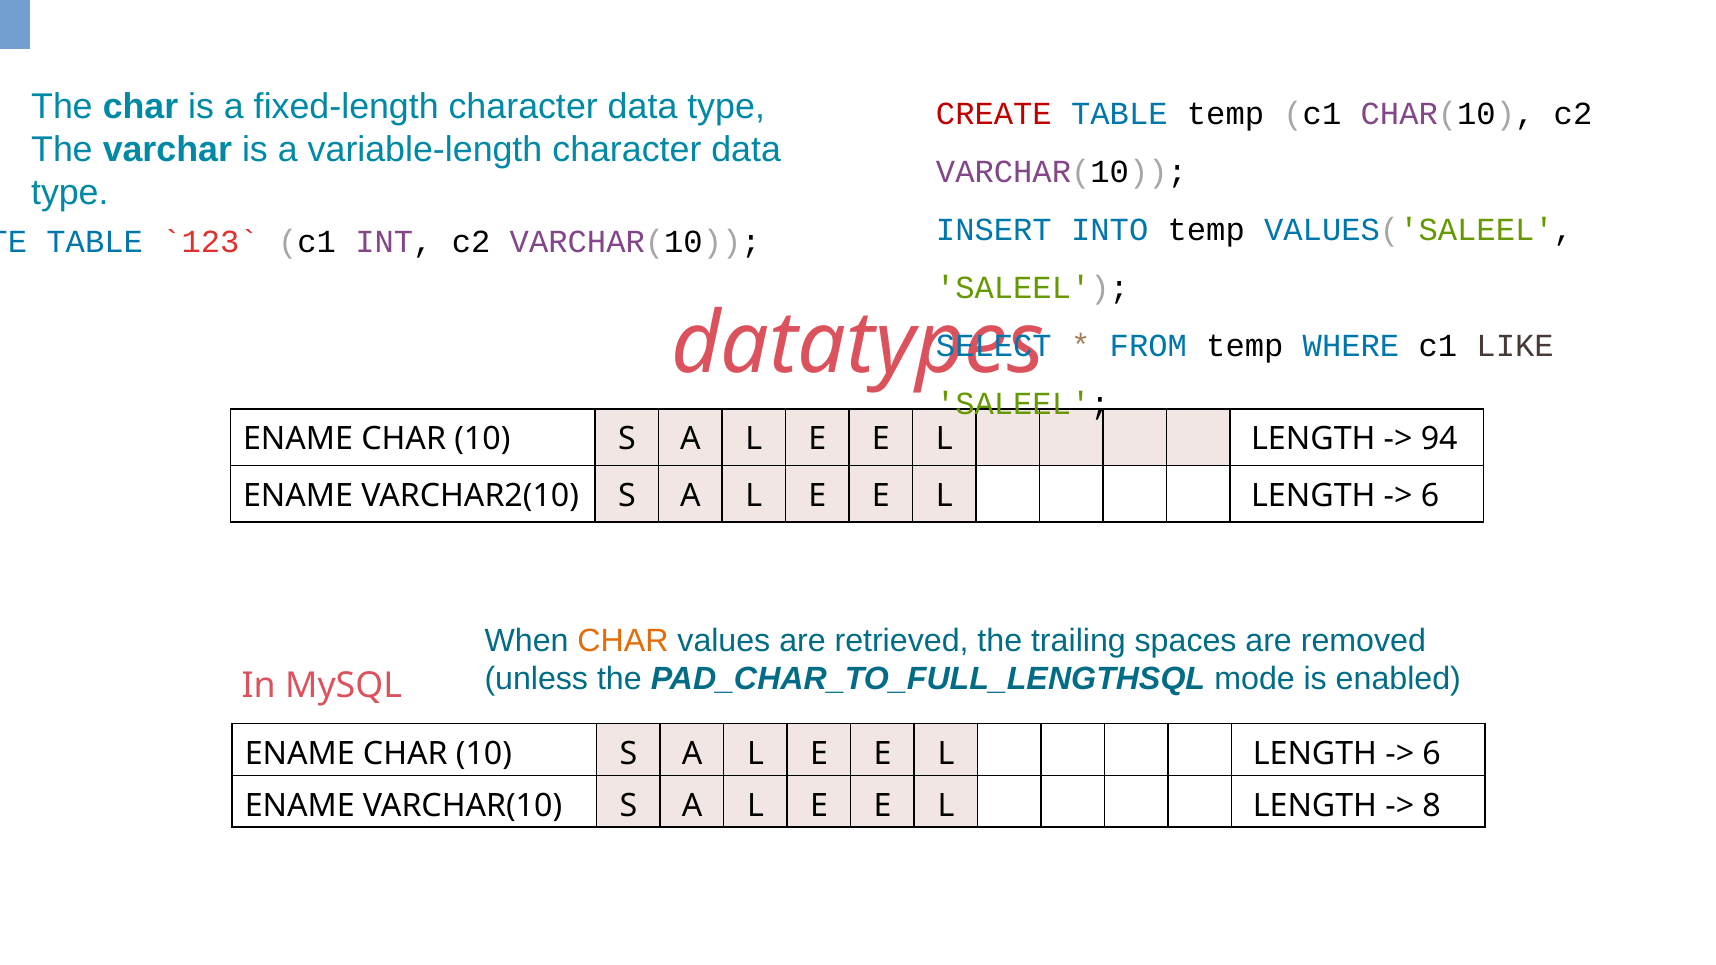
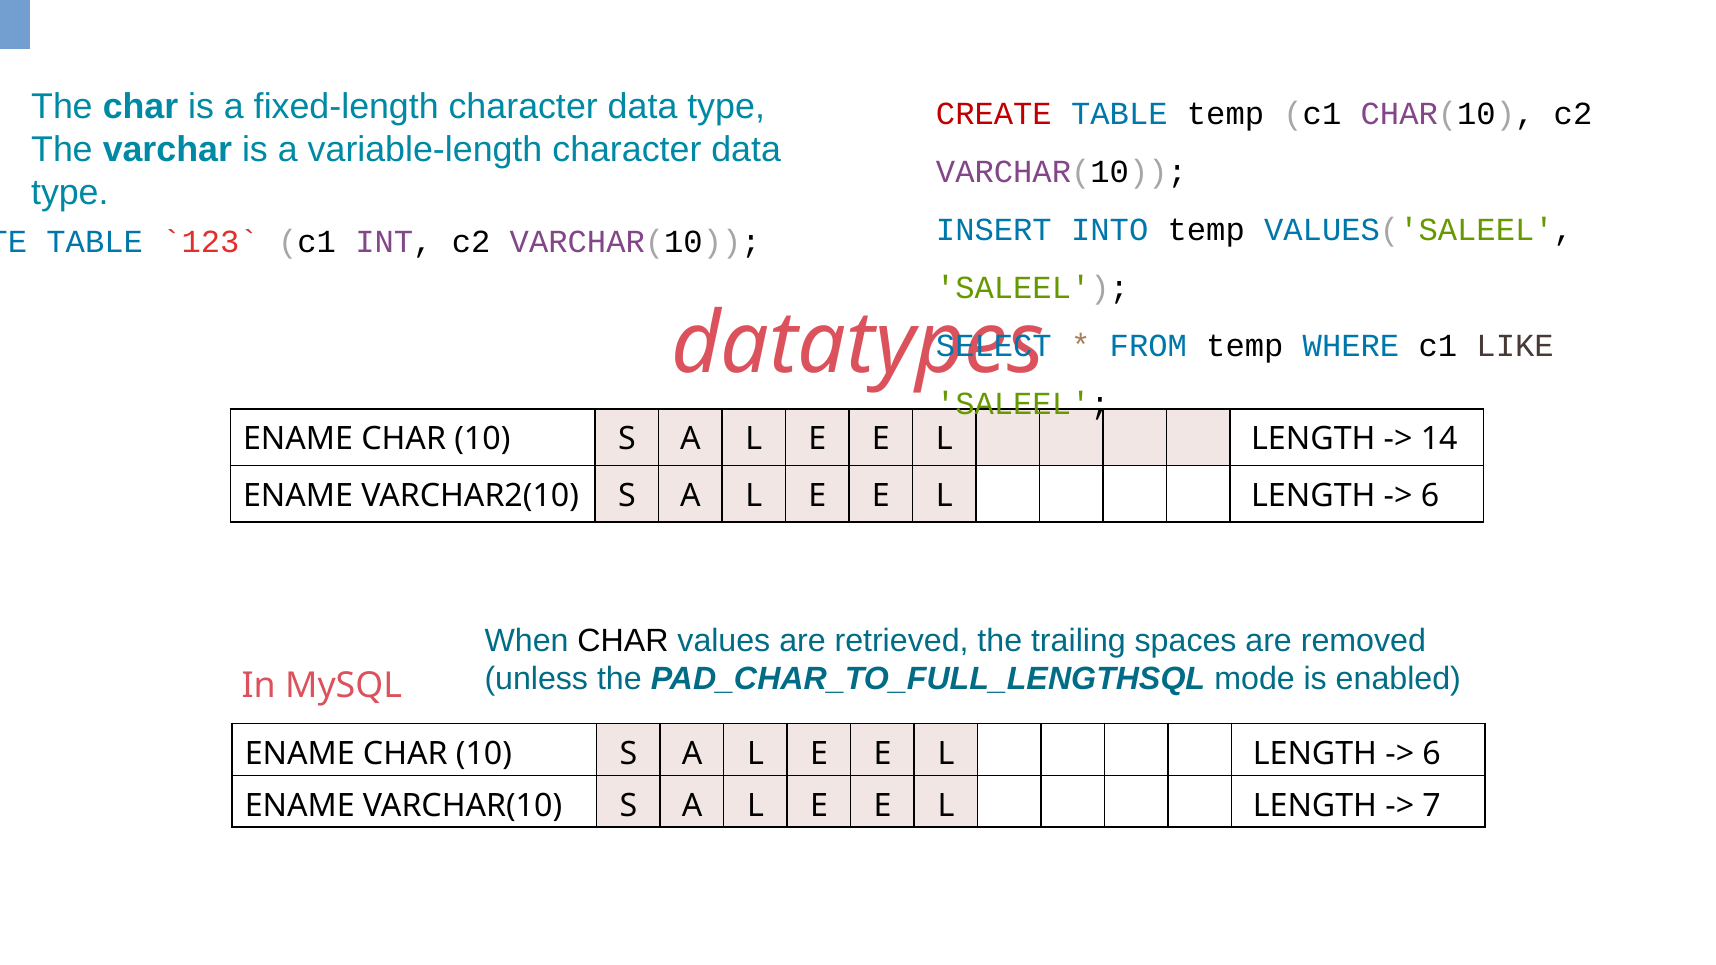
94: 94 -> 14 (1439, 439)
CHAR colour: orange -> black (623, 641)
8: 8 -> 7 (1432, 806)
